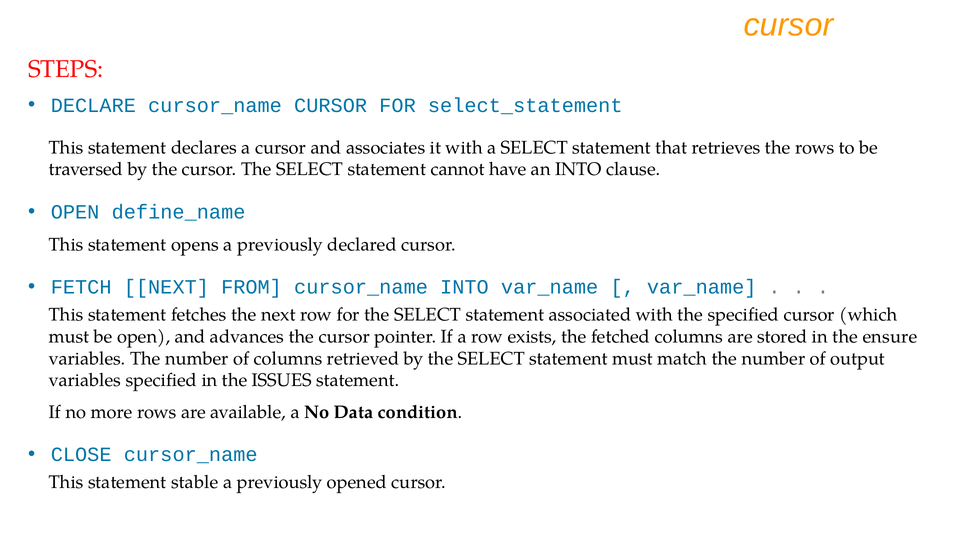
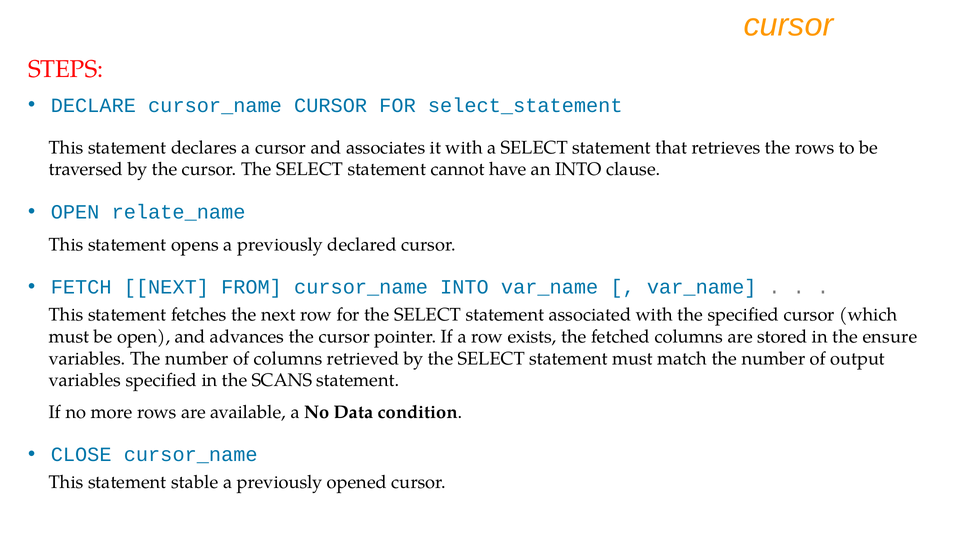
define_name: define_name -> relate_name (179, 212)
ISSUES: ISSUES -> SCANS (282, 381)
